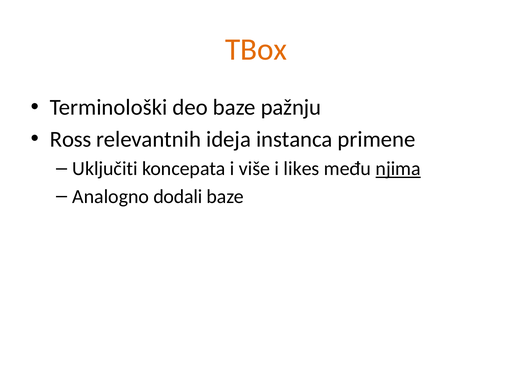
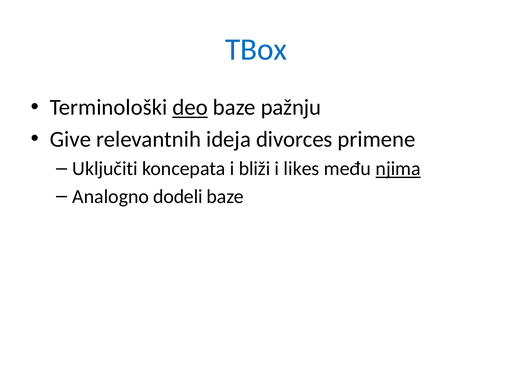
TBox colour: orange -> blue (256, 50)
deo underline: none -> present (190, 107)
Ross: Ross -> Give (71, 139)
instanca: instanca -> divorces (294, 139)
više: više -> bliži (255, 169)
dodali: dodali -> dodeli (178, 197)
